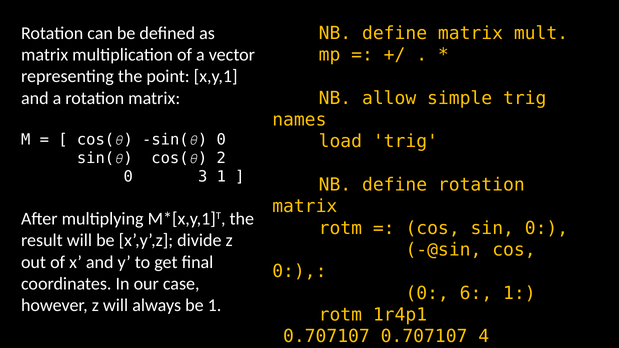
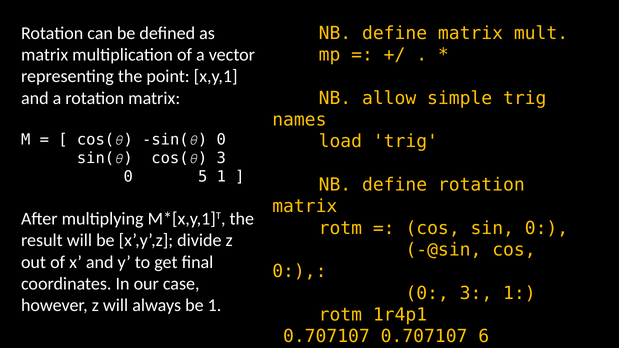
2: 2 -> 3 (221, 158)
3: 3 -> 5 (203, 177)
0 6: 6 -> 3 (476, 293)
4: 4 -> 6 (484, 337)
